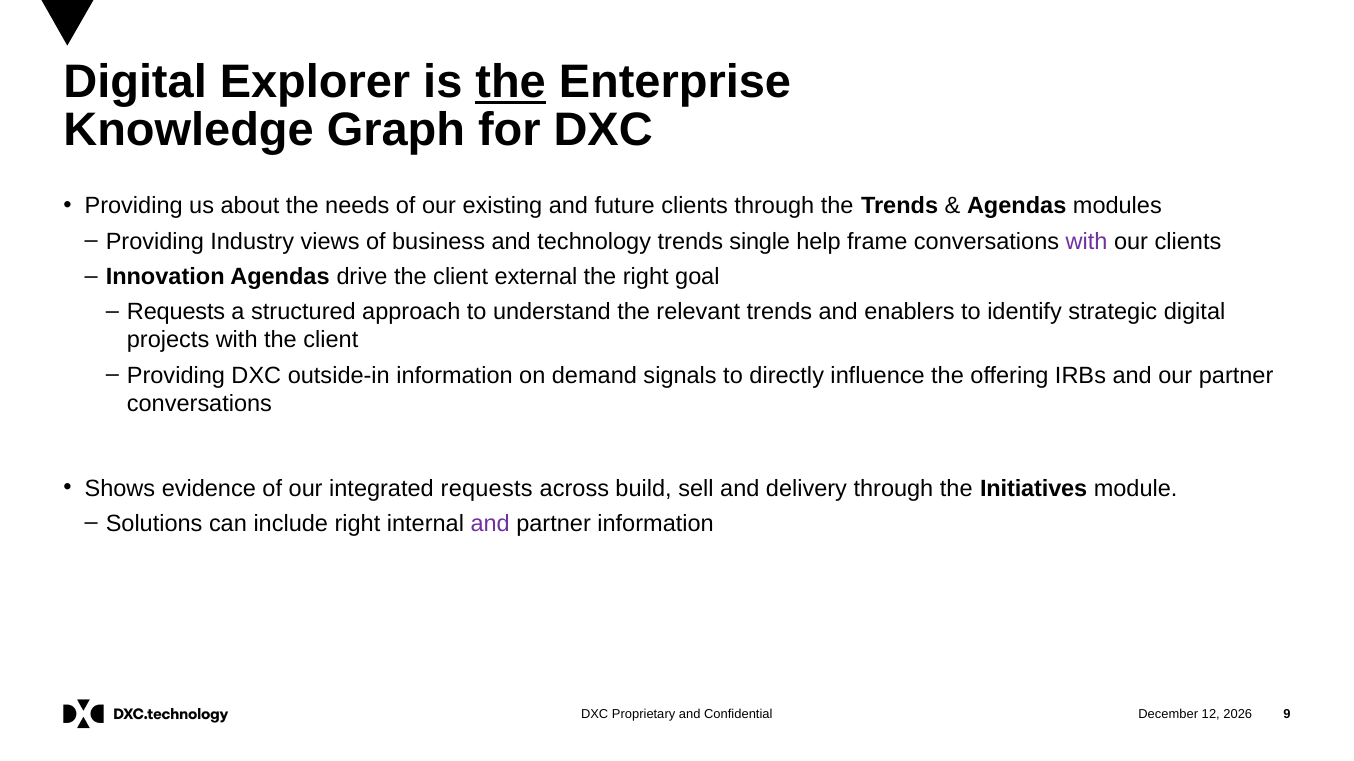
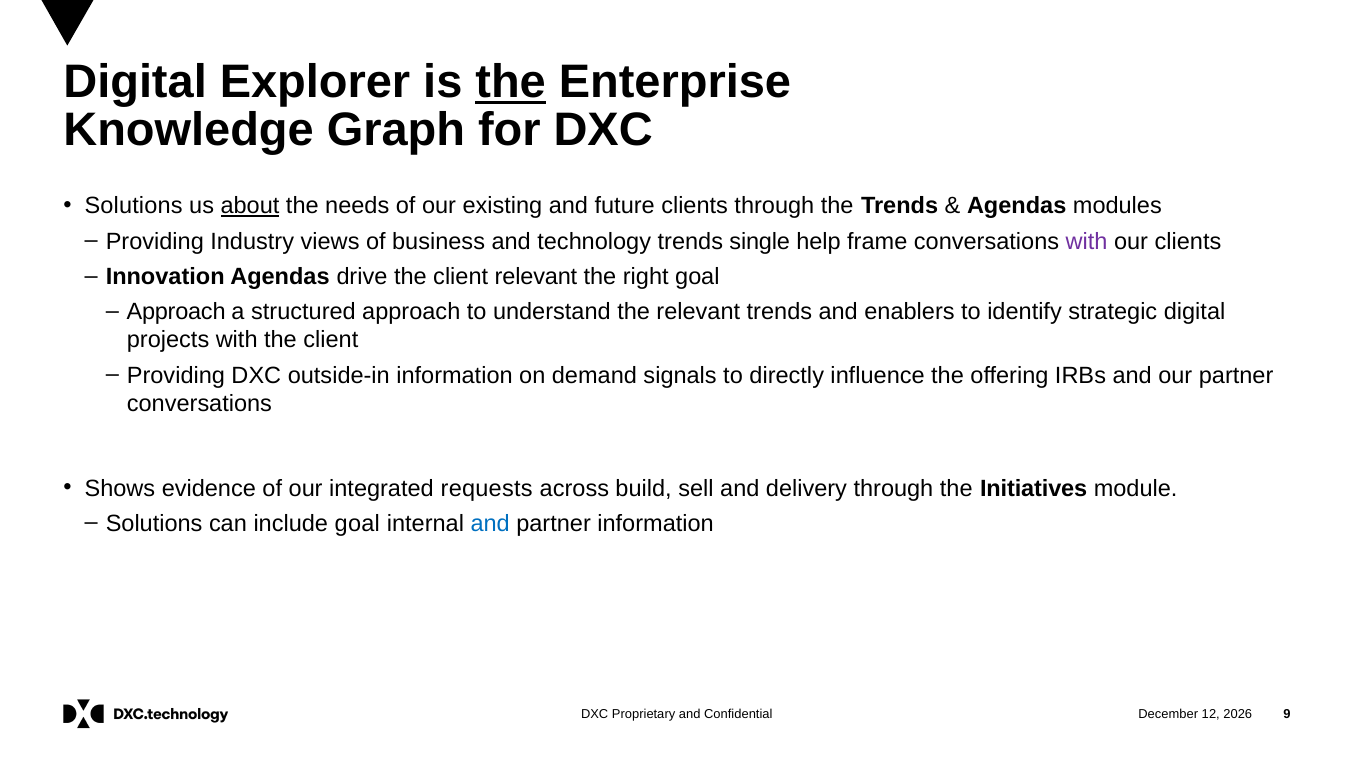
Providing: Providing -> Solutions (134, 206)
about underline: none -> present (250, 206)
client external: external -> relevant (536, 277)
Requests: Requests -> Approach (176, 312)
include right: right -> goal (357, 524)
and colour: purple -> blue (490, 524)
